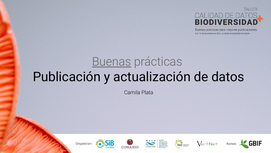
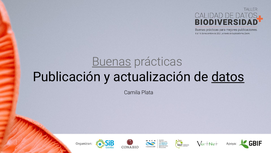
datos underline: none -> present (228, 77)
